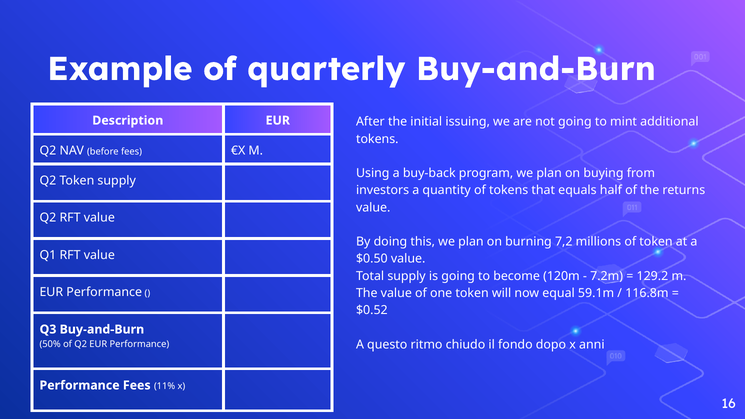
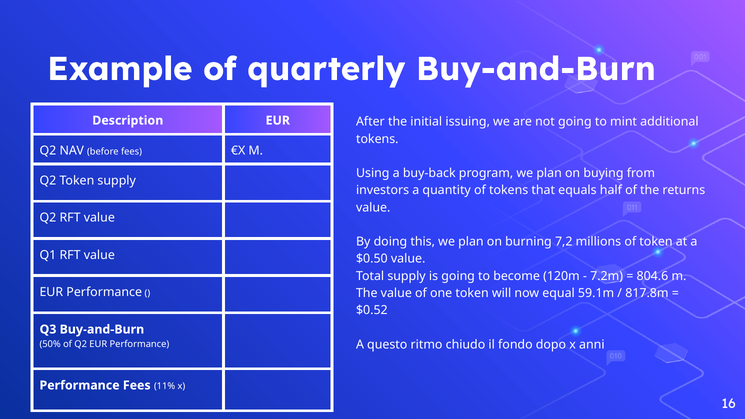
129.2: 129.2 -> 804.6 (652, 276)
116.8m: 116.8m -> 817.8m (647, 293)
